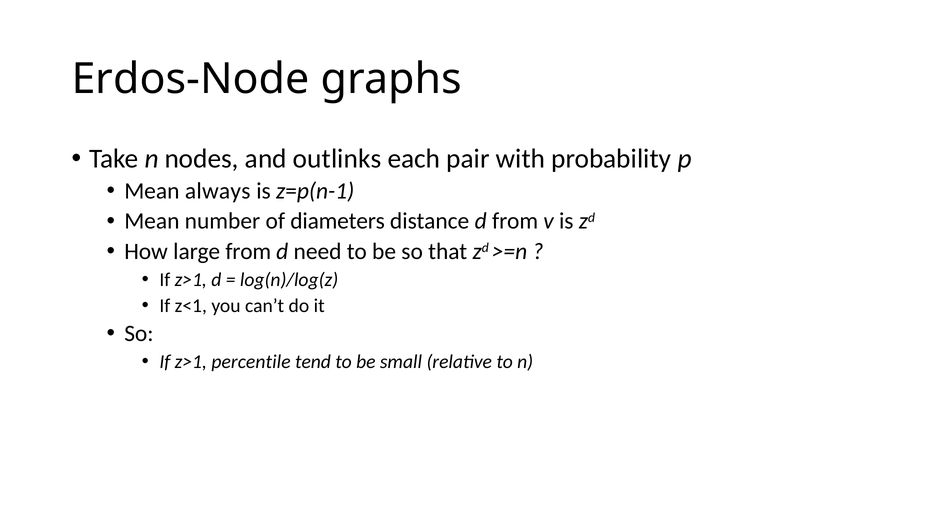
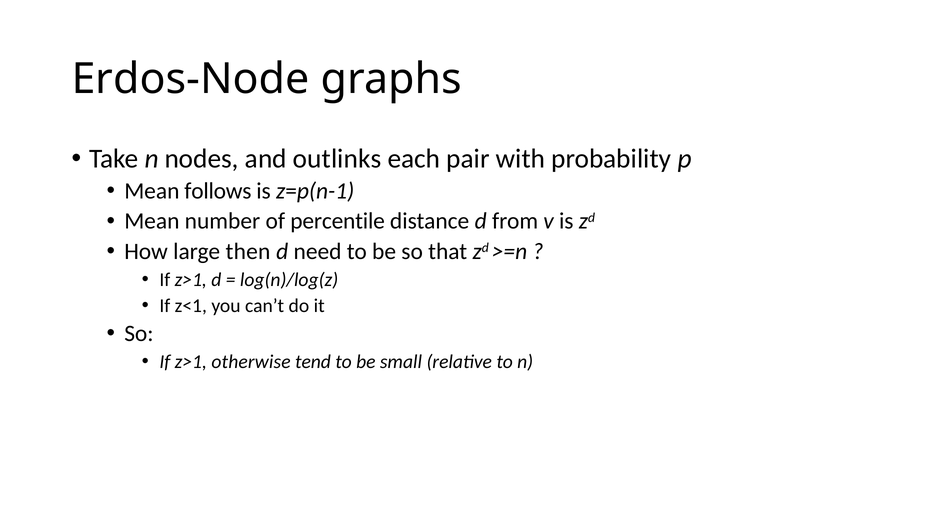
always: always -> follows (218, 191)
diameters: diameters -> percentile (338, 221)
large from: from -> then (248, 251)
percentile: percentile -> otherwise (251, 362)
